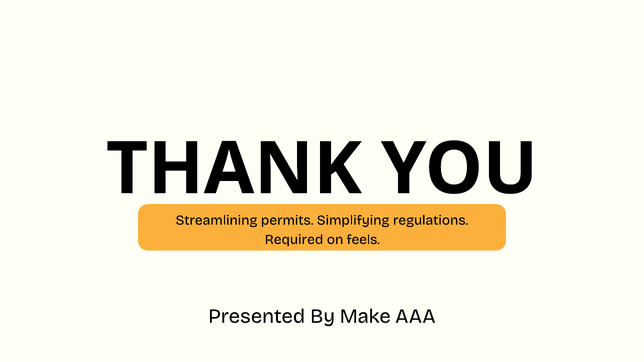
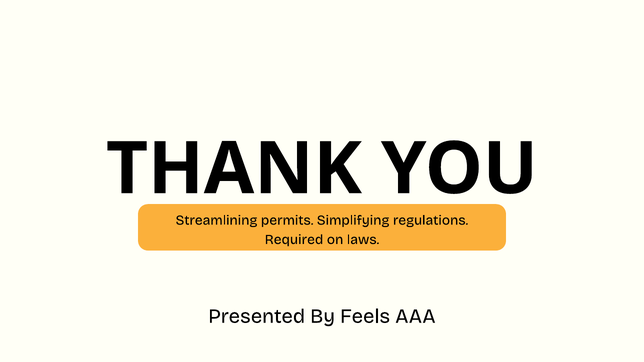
feels: feels -> laws (363, 240)
Make: Make -> Feels (365, 316)
